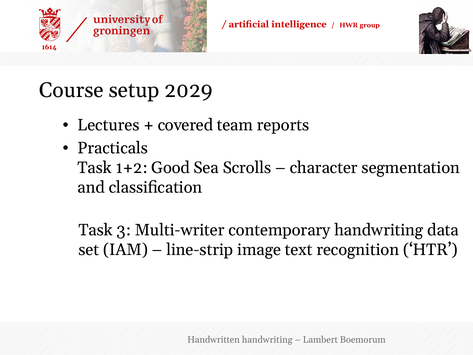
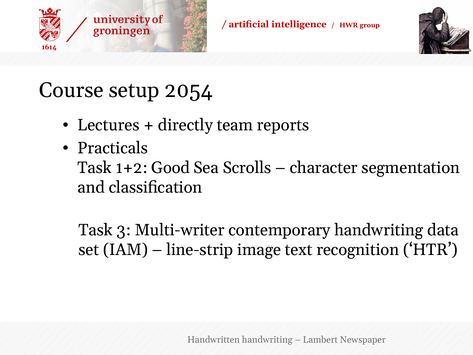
2029: 2029 -> 2054 (189, 90)
covered: covered -> directly (185, 125)
Boemorum: Boemorum -> Newspaper (363, 340)
